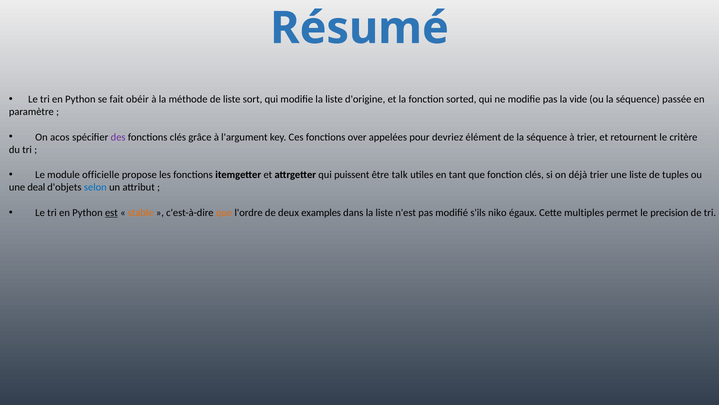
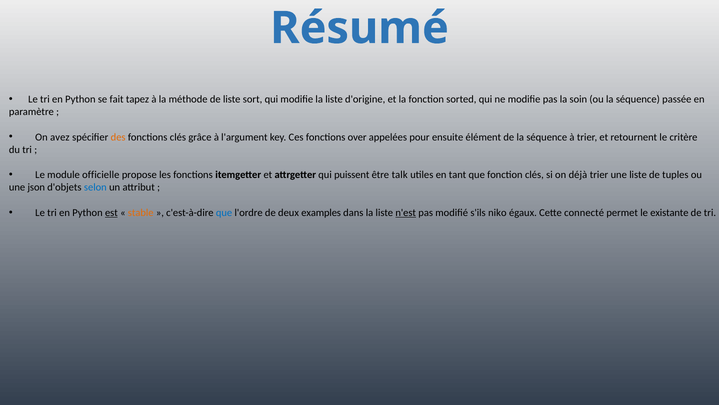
obéir: obéir -> tapez (138, 99)
vide: vide -> soin (578, 99)
acos: acos -> avez (60, 137)
des colour: purple -> orange (118, 137)
devriez: devriez -> ensuite (448, 137)
deal: deal -> json (36, 187)
que colour: orange -> blue (224, 212)
n'est underline: none -> present (406, 212)
multiples: multiples -> connecté (584, 212)
precision: precision -> existante (669, 212)
